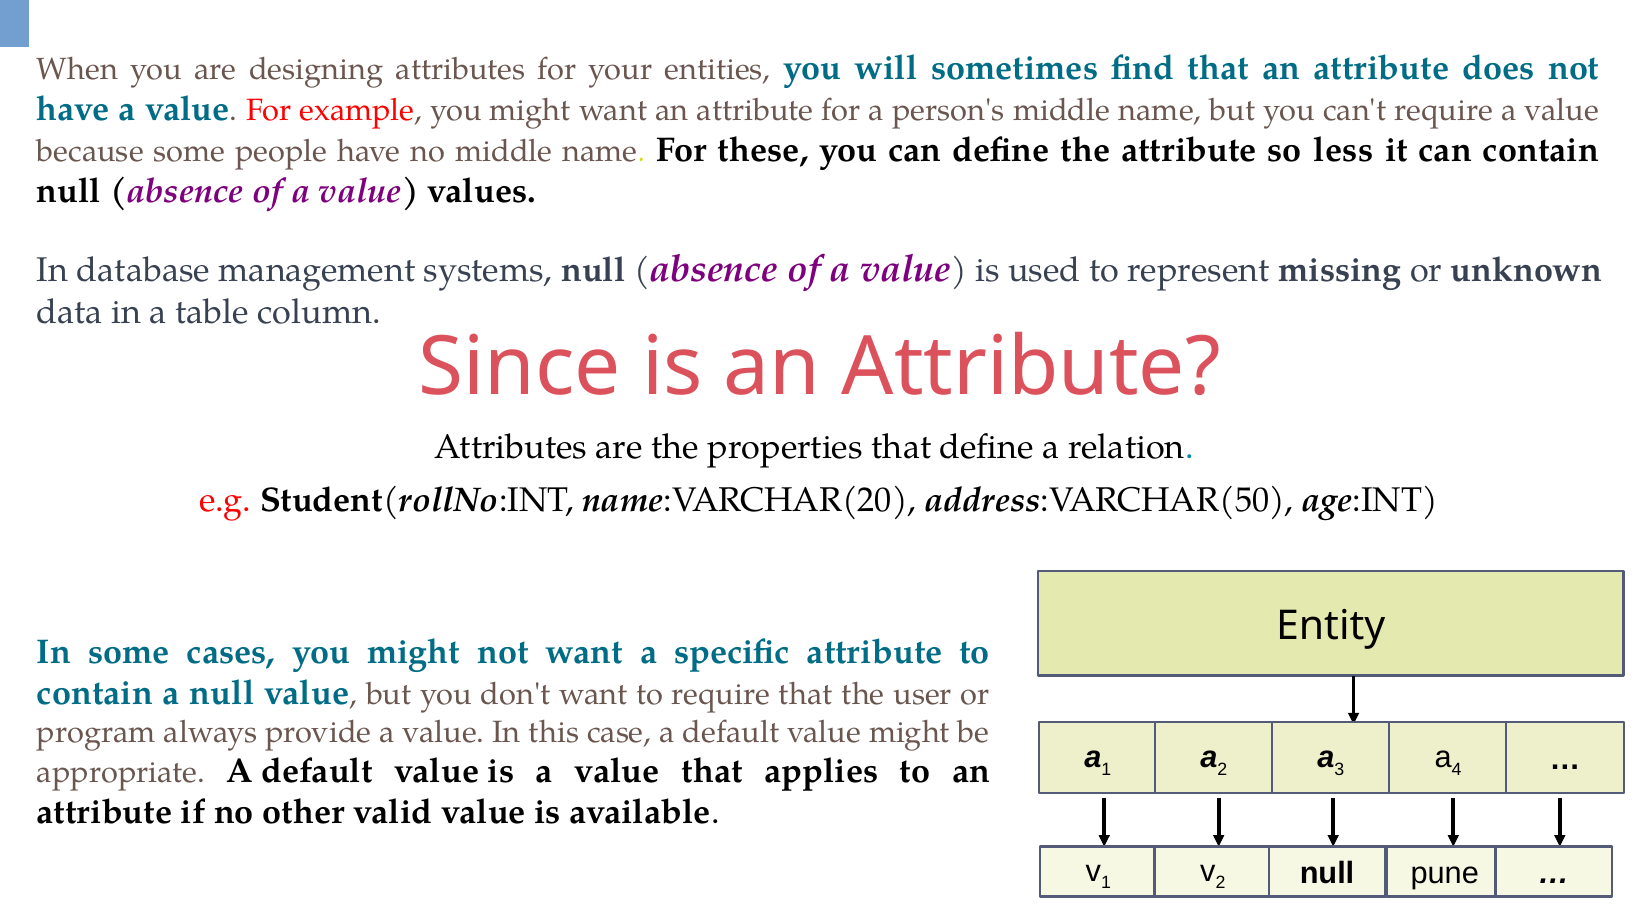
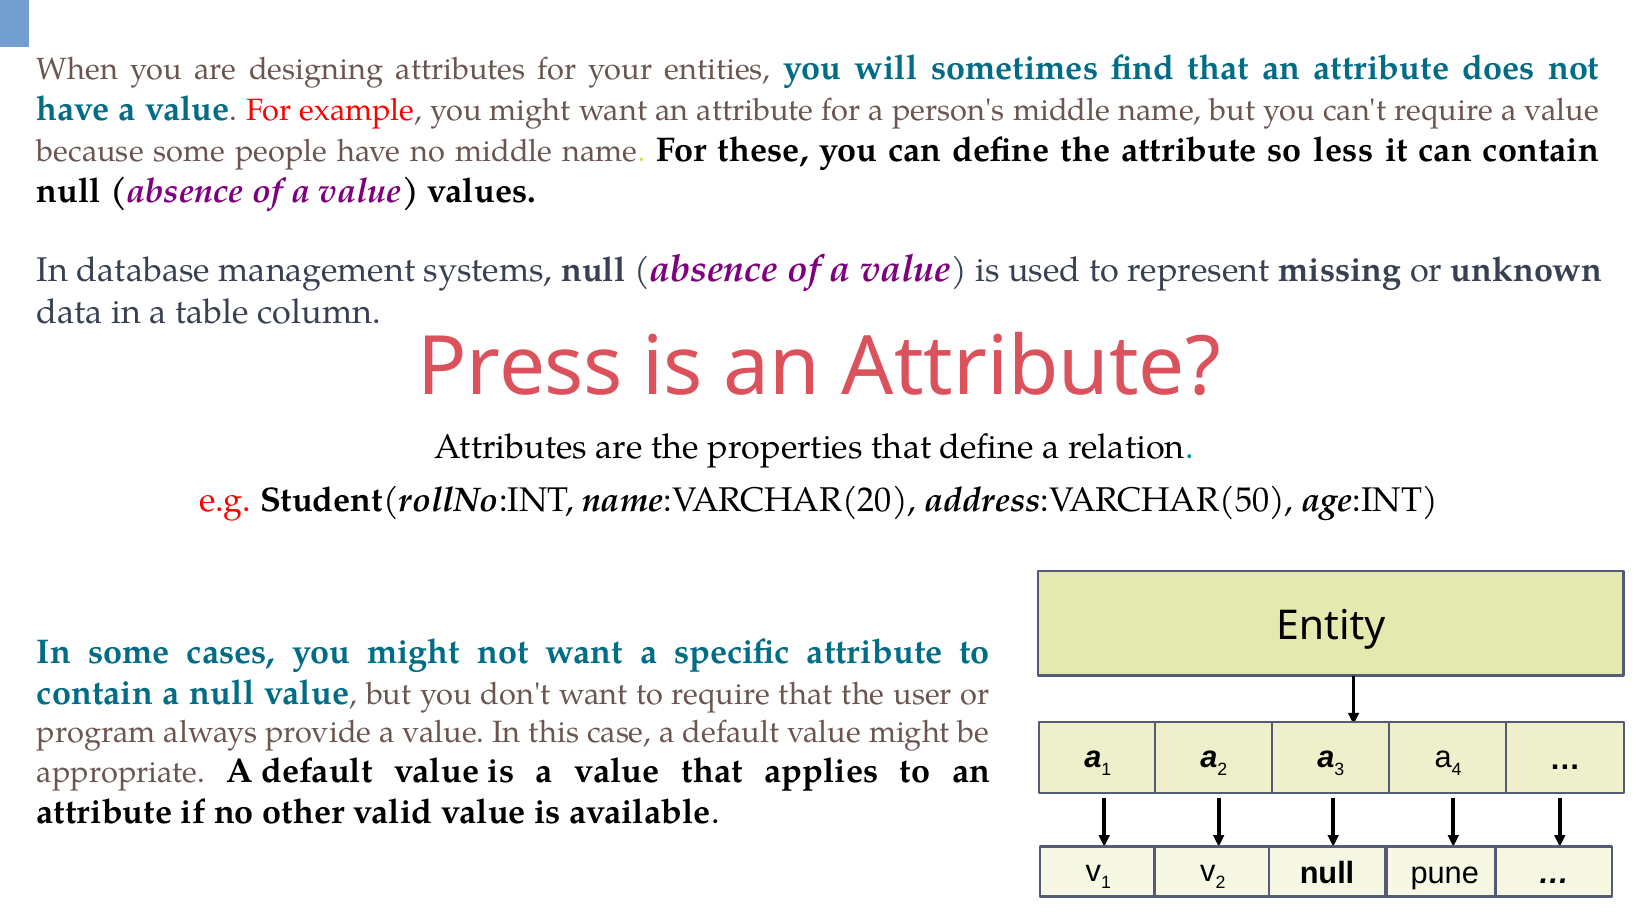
Since: Since -> Press (520, 367)
